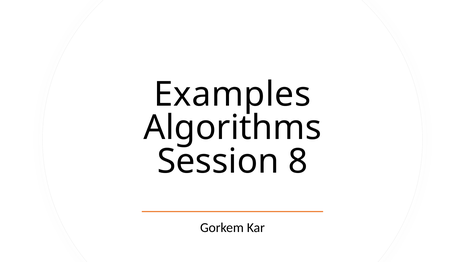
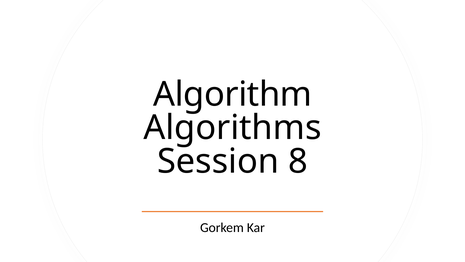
Examples: Examples -> Algorithm (233, 94)
